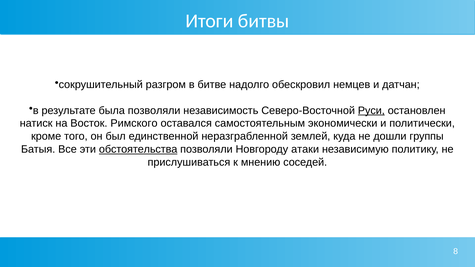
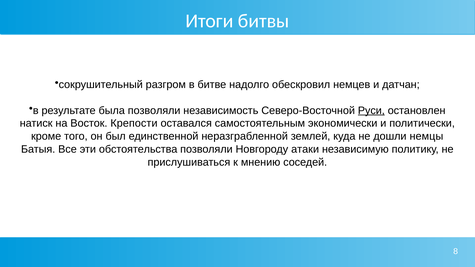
Римского: Римского -> Крепости (134, 124)
группы: группы -> немцы (426, 136)
обстоятельства underline: present -> none (138, 149)
